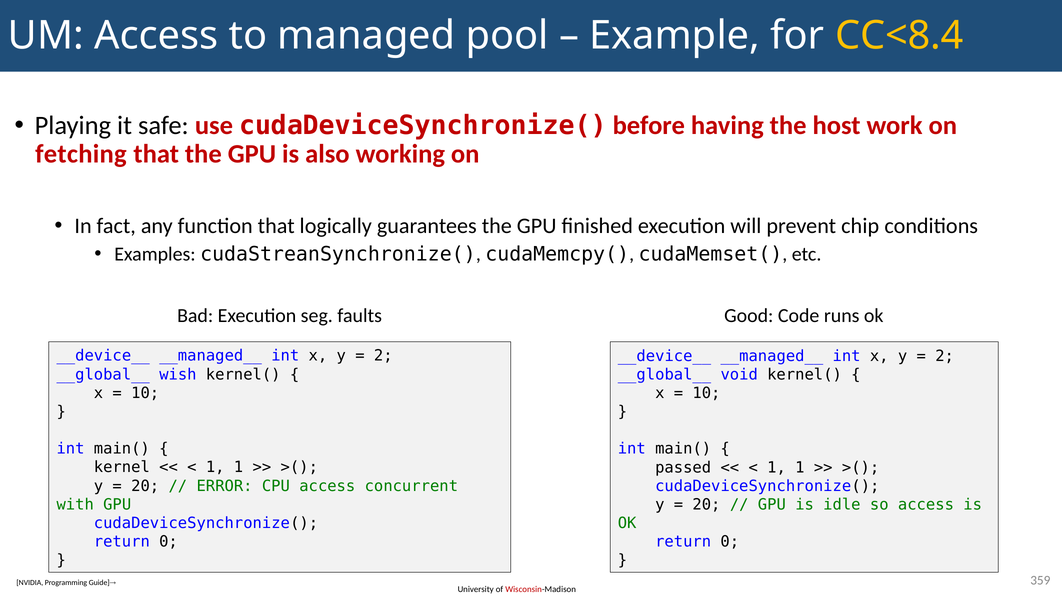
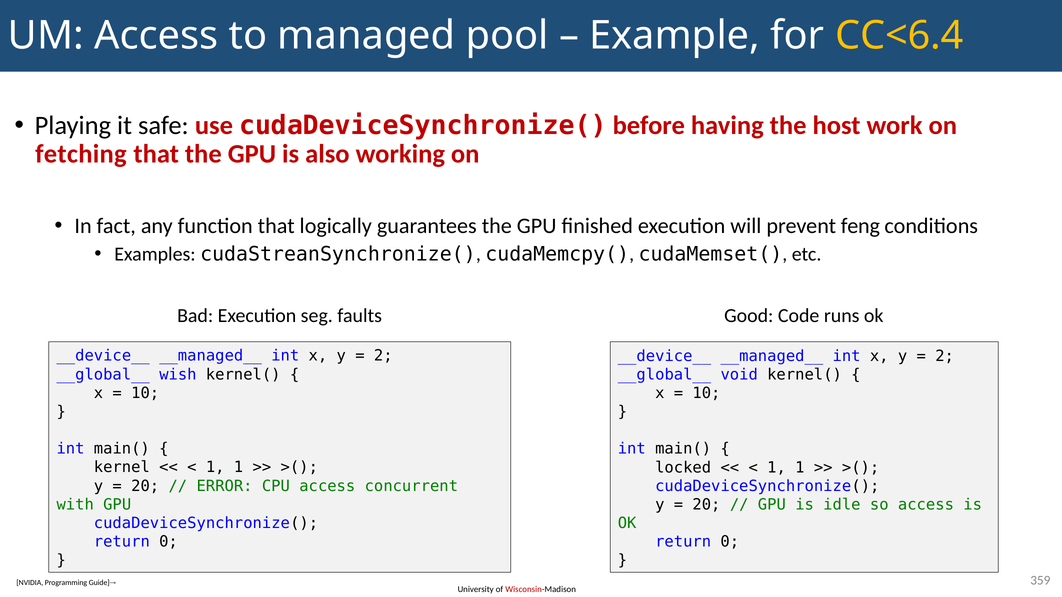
CC<8.4: CC<8.4 -> CC<6.4 (899, 36)
chip: chip -> feng (860, 226)
passed: passed -> locked (683, 468)
